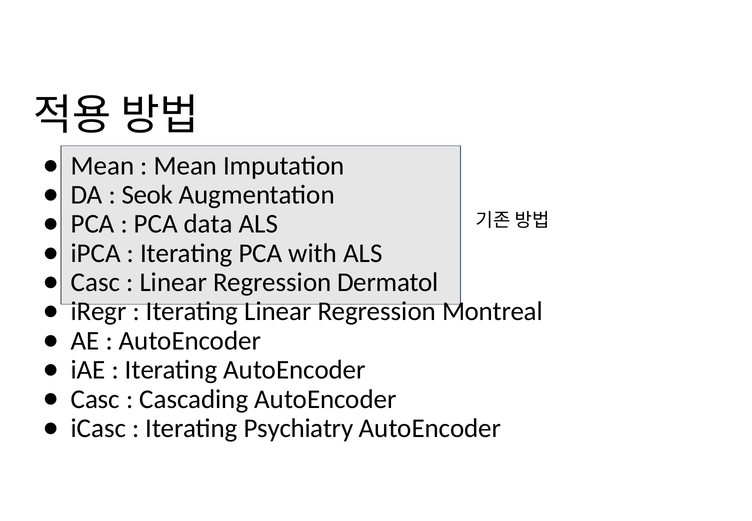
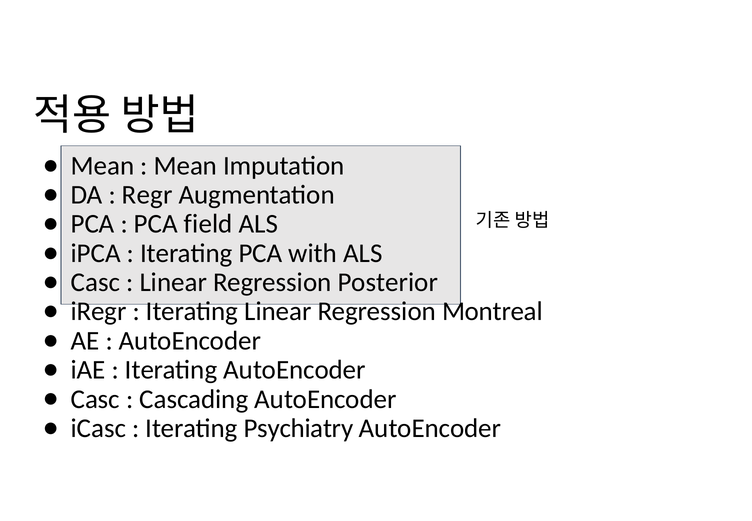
Seok: Seok -> Regr (147, 195)
data: data -> field (208, 224)
Dermatol: Dermatol -> Posterior (388, 282)
